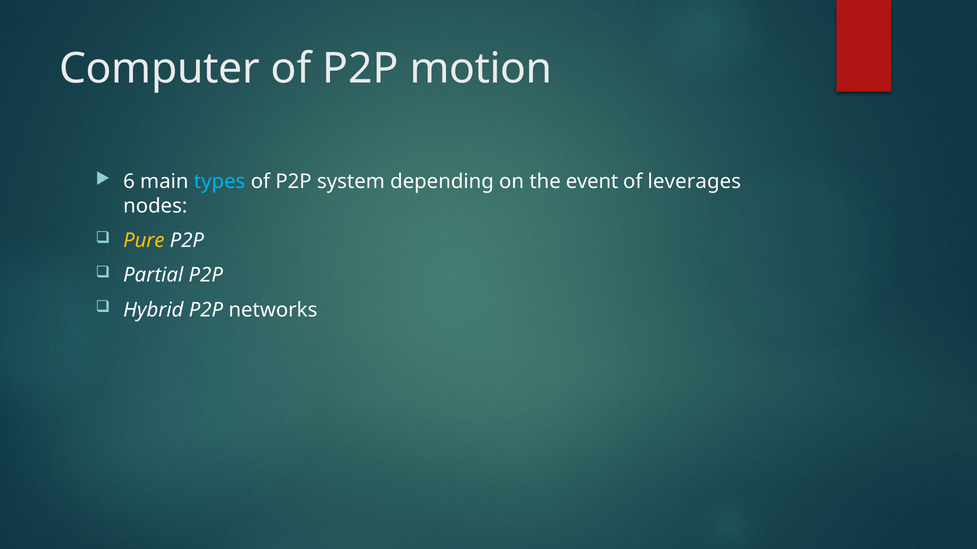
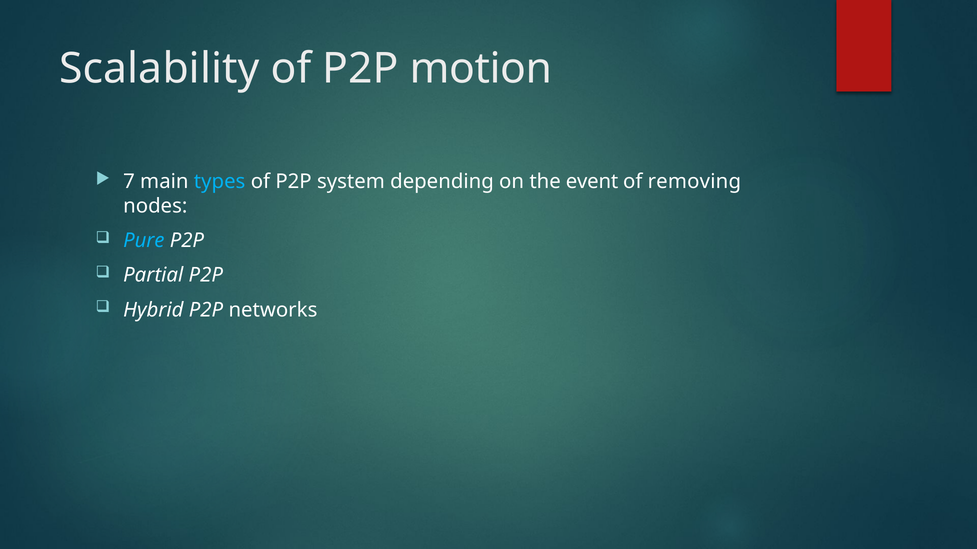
Computer: Computer -> Scalability (159, 69)
6: 6 -> 7 (129, 182)
leverages: leverages -> removing (694, 182)
Pure colour: yellow -> light blue (144, 241)
